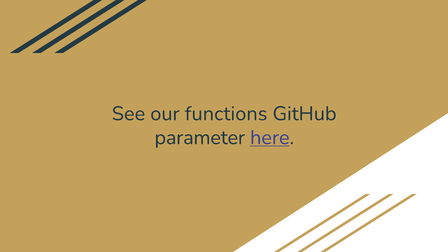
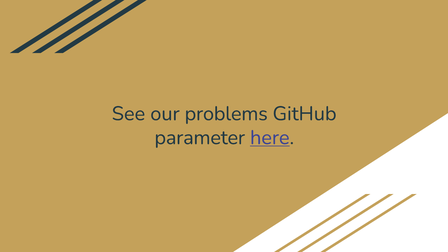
functions: functions -> problems (226, 114)
